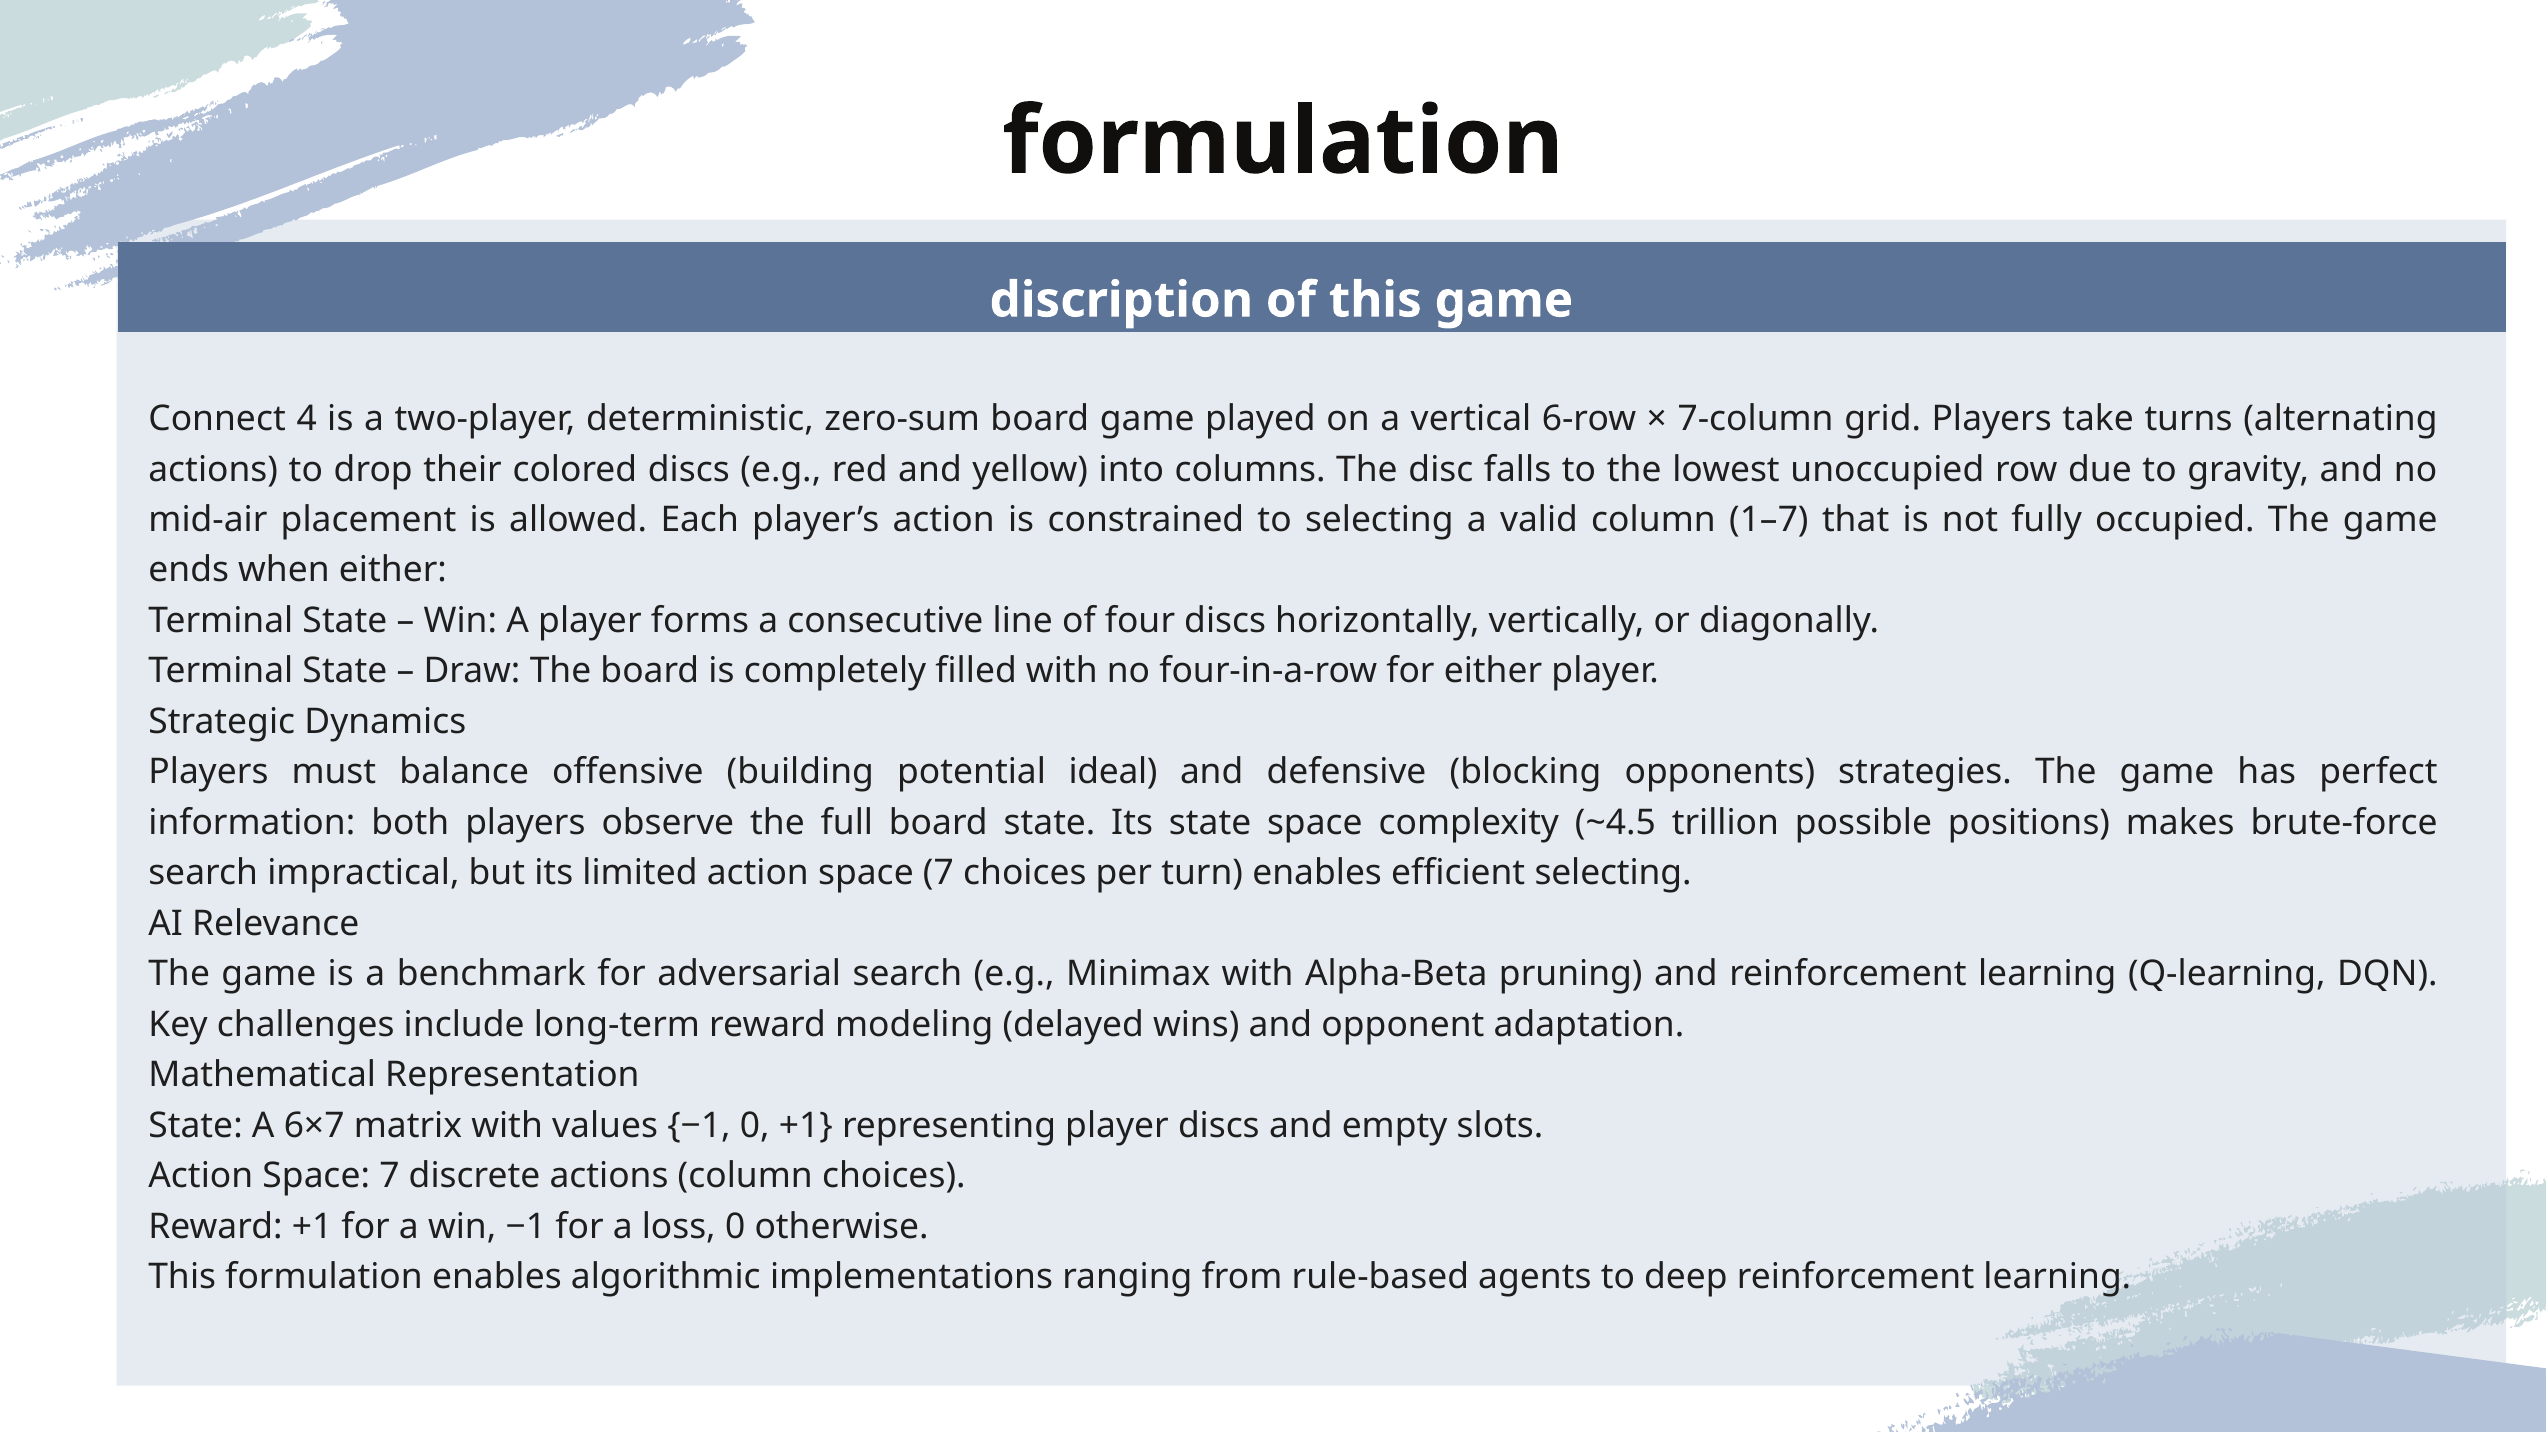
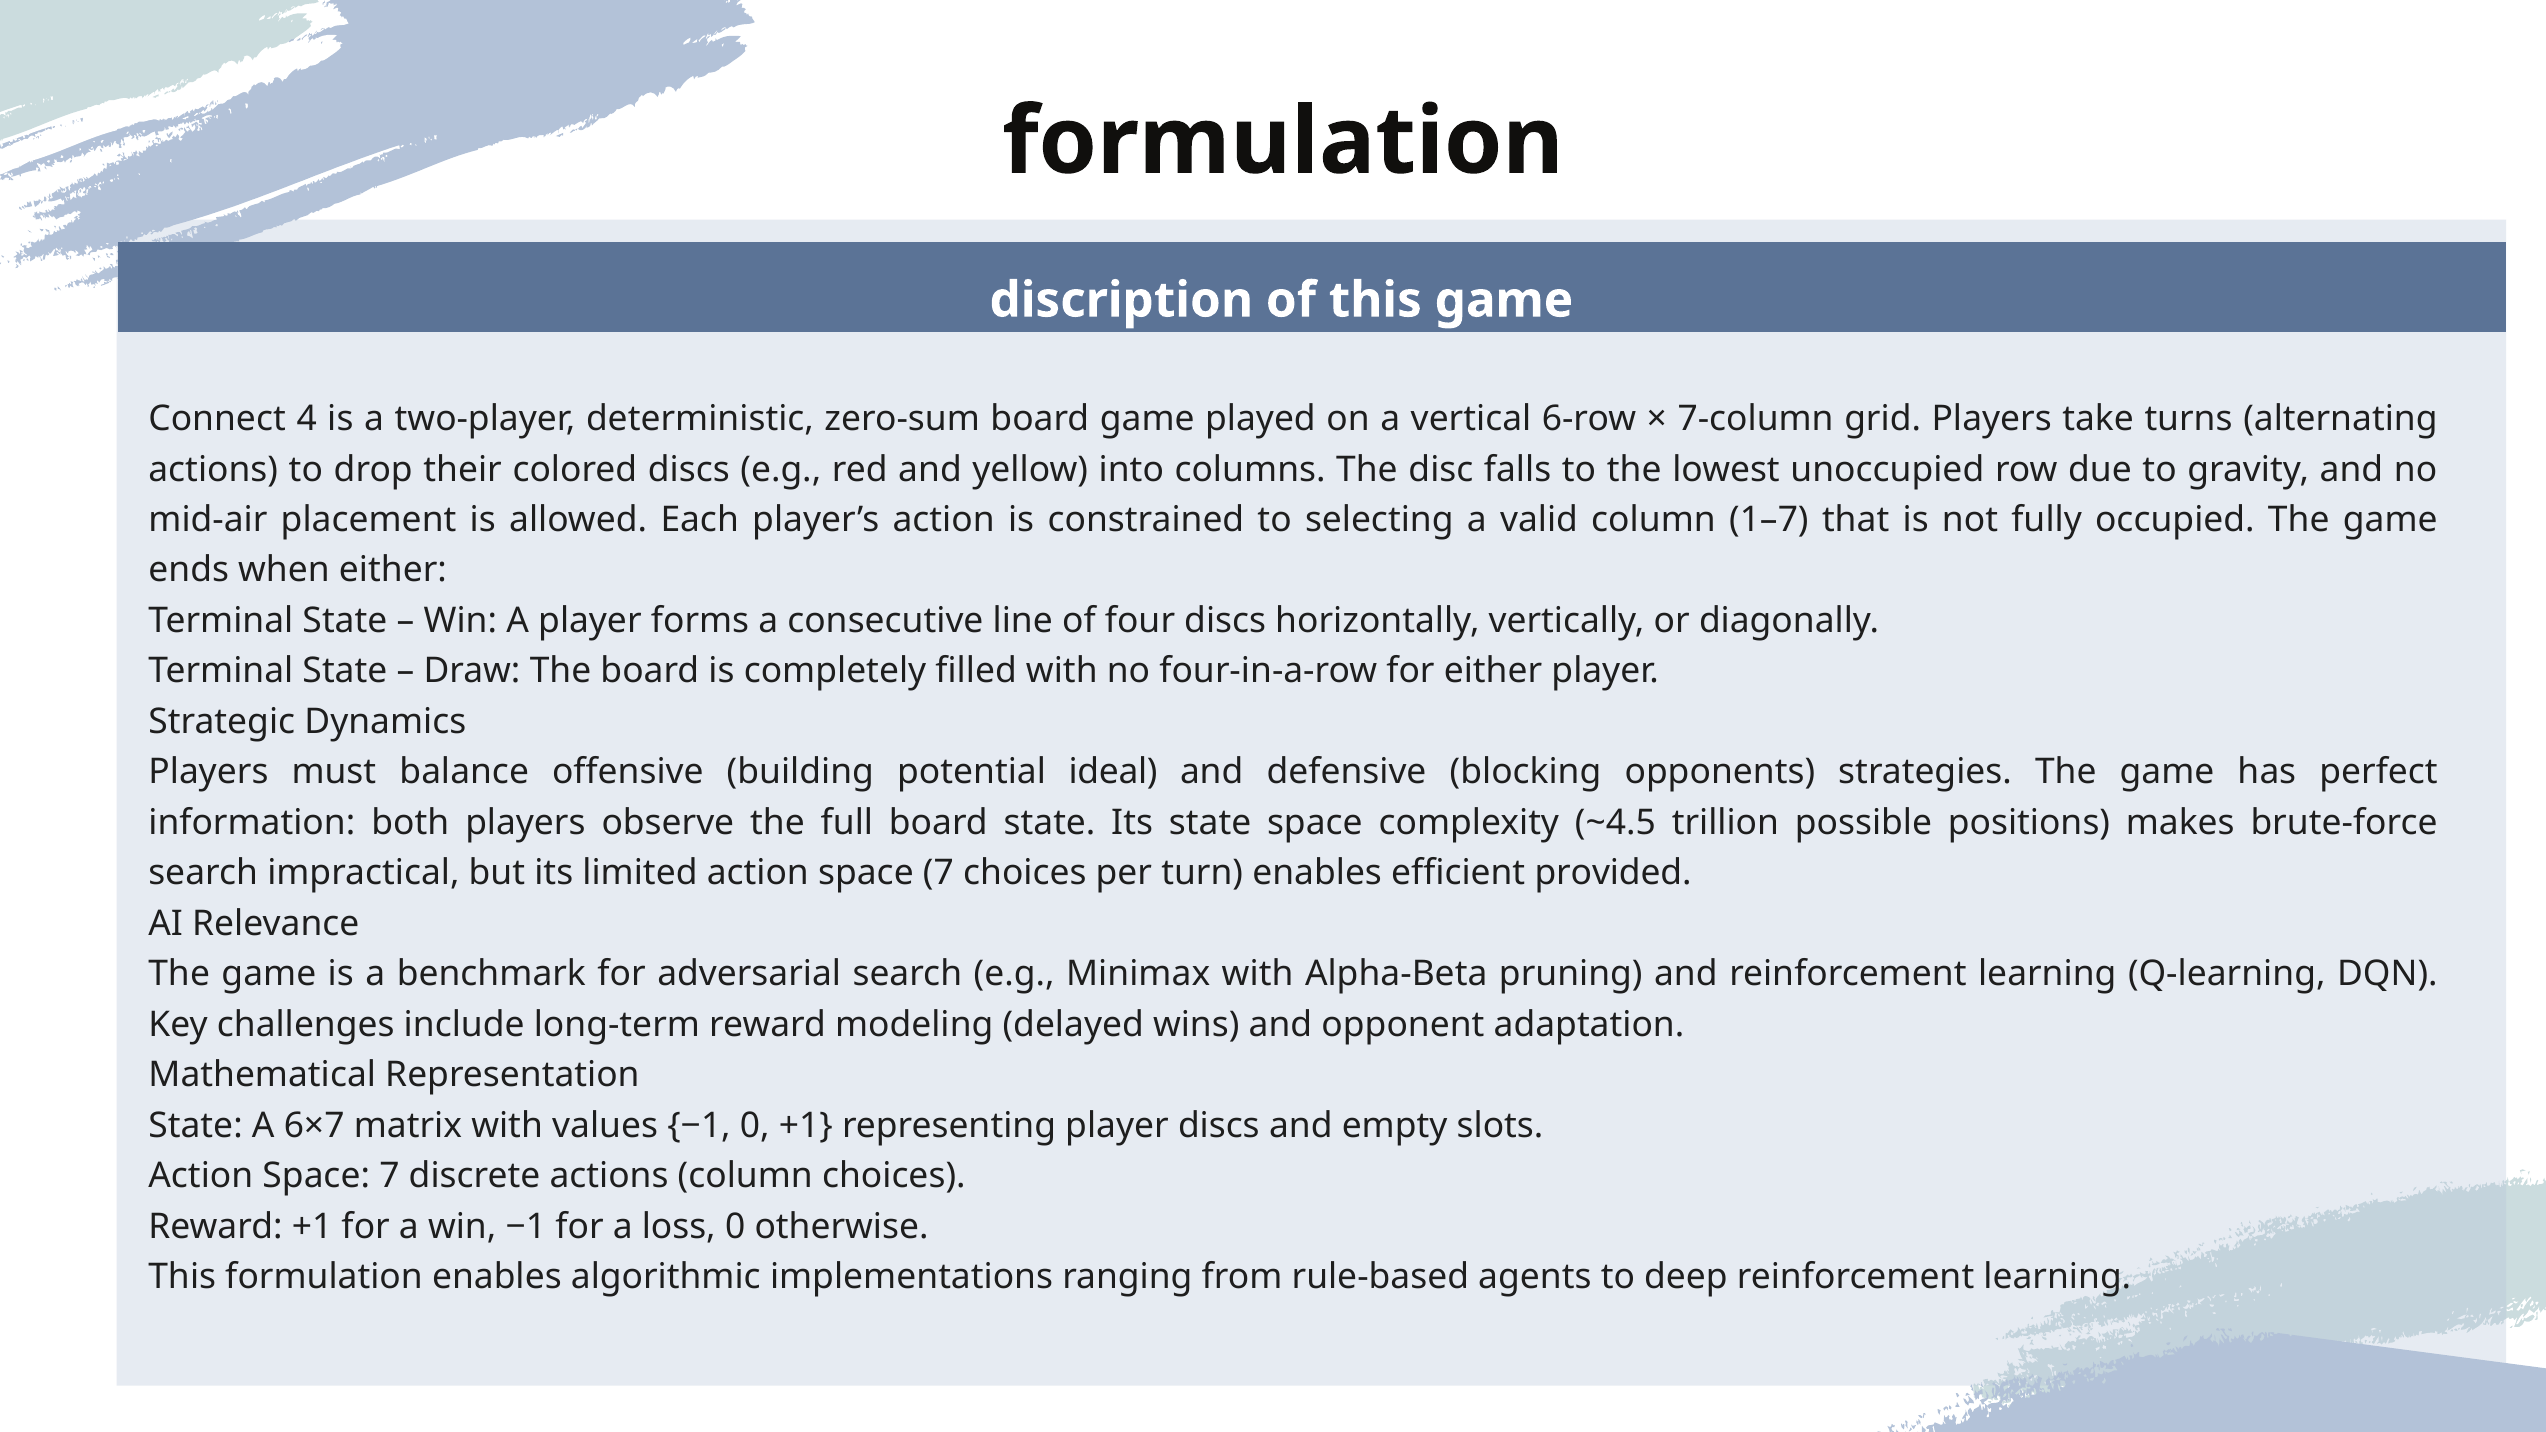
efficient selecting: selecting -> provided (1613, 873)
